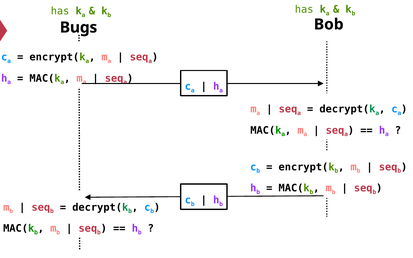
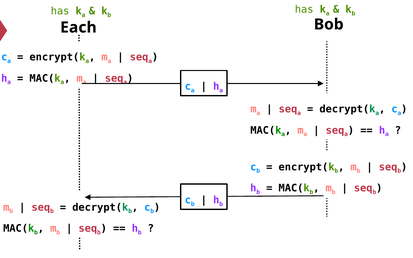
Bugs: Bugs -> Each (78, 27)
